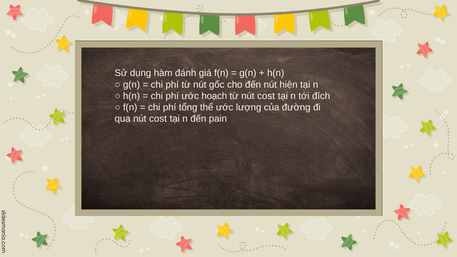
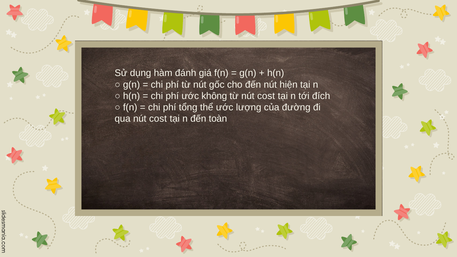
hoạch: hoạch -> không (214, 96)
pain: pain -> toàn (218, 119)
